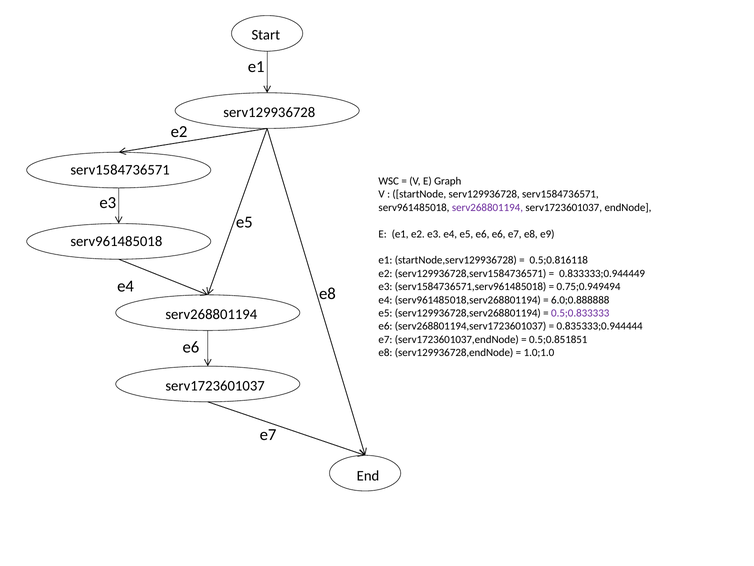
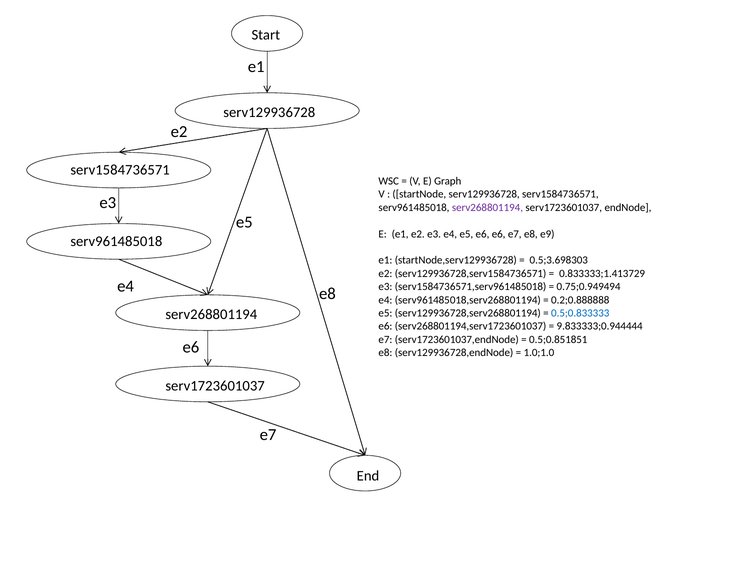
0.5;0.816118: 0.5;0.816118 -> 0.5;3.698303 (559, 260)
0.833333;0.944449: 0.833333;0.944449 -> 0.833333;1.413729 (602, 273)
6.0;0.888888: 6.0;0.888888 -> 0.2;0.888888 (580, 300)
0.5;0.833333 colour: purple -> blue (580, 313)
0.835333;0.944444: 0.835333;0.944444 -> 9.833333;0.944444 (600, 326)
